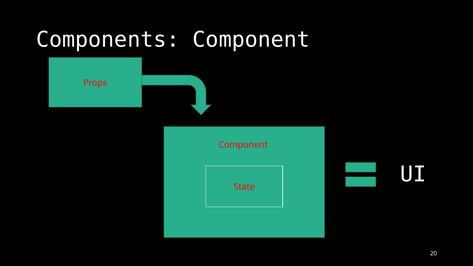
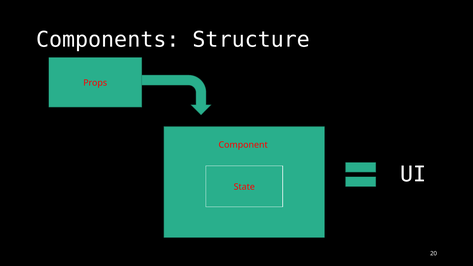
Components Component: Component -> Structure (251, 40)
